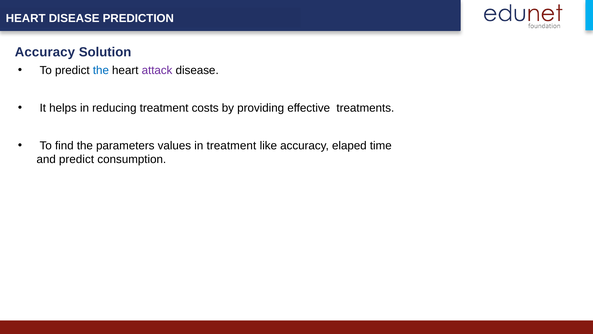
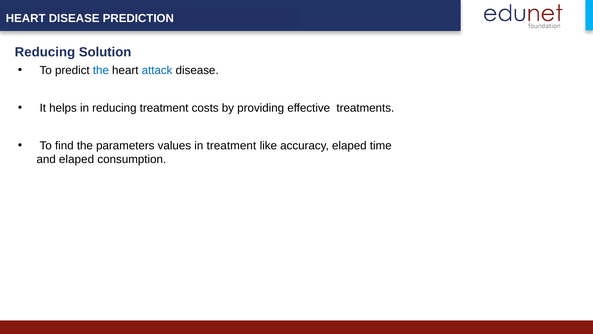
Accuracy: Accuracy -> Reducing (45, 52)
attack colour: purple -> blue (157, 70)
and predict: predict -> elaped (77, 159)
